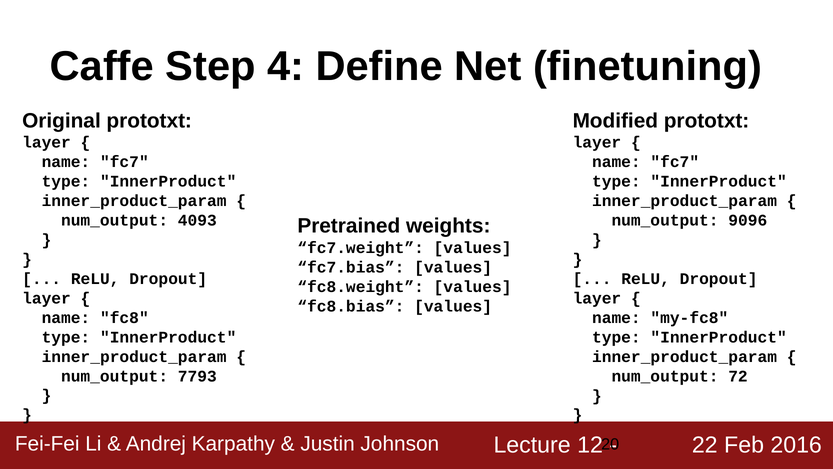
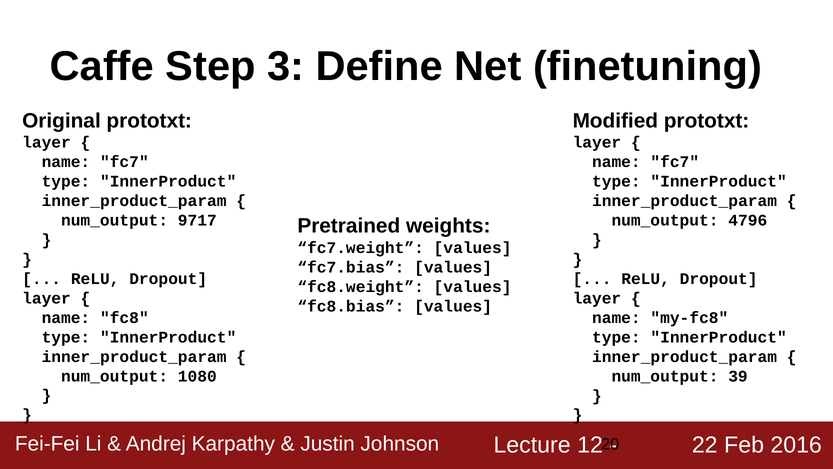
4: 4 -> 3 (286, 66)
4093: 4093 -> 9717 (197, 220)
9096: 9096 -> 4796 (748, 220)
7793: 7793 -> 1080 (197, 376)
72: 72 -> 39 (738, 376)
